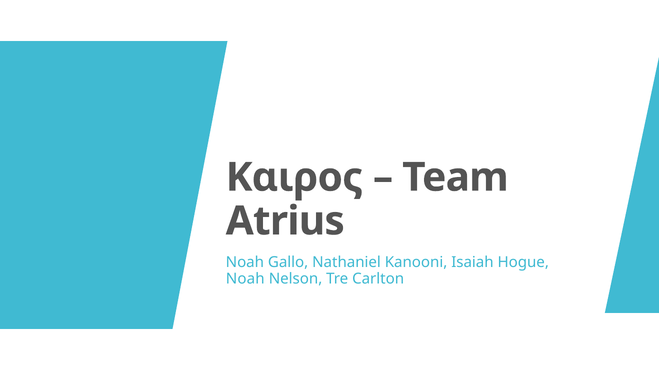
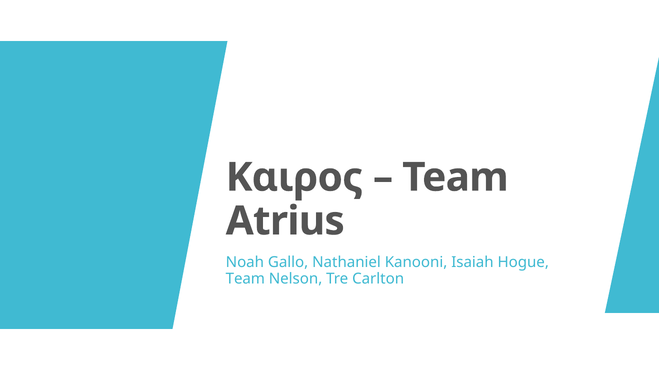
Noah: Noah -> Team (245, 279)
